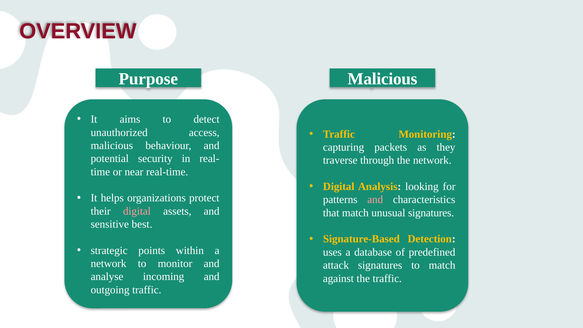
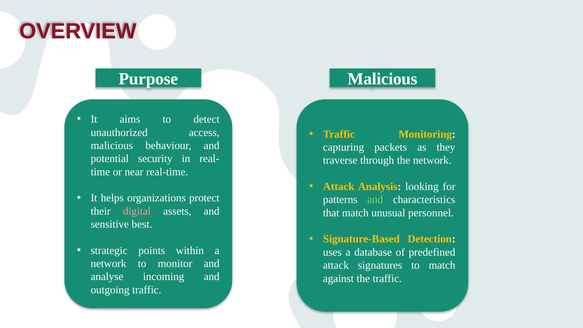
Digital: Digital -> Attack (339, 187)
and colour: pink -> light green (375, 200)
unusual signatures: signatures -> personnel (431, 213)
